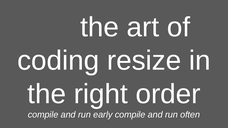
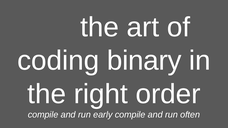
resize: resize -> binary (144, 61)
